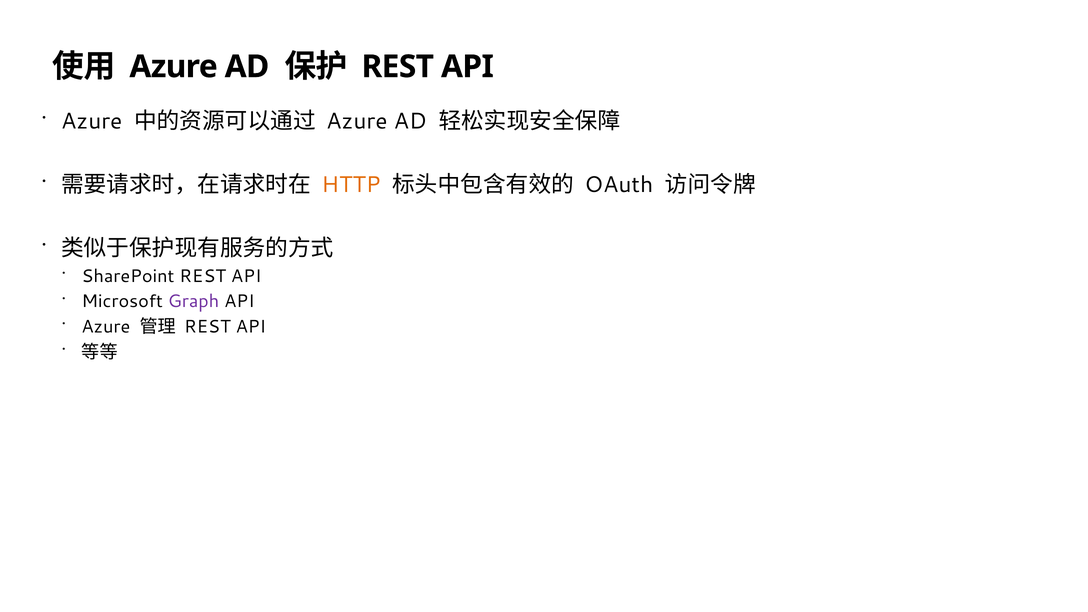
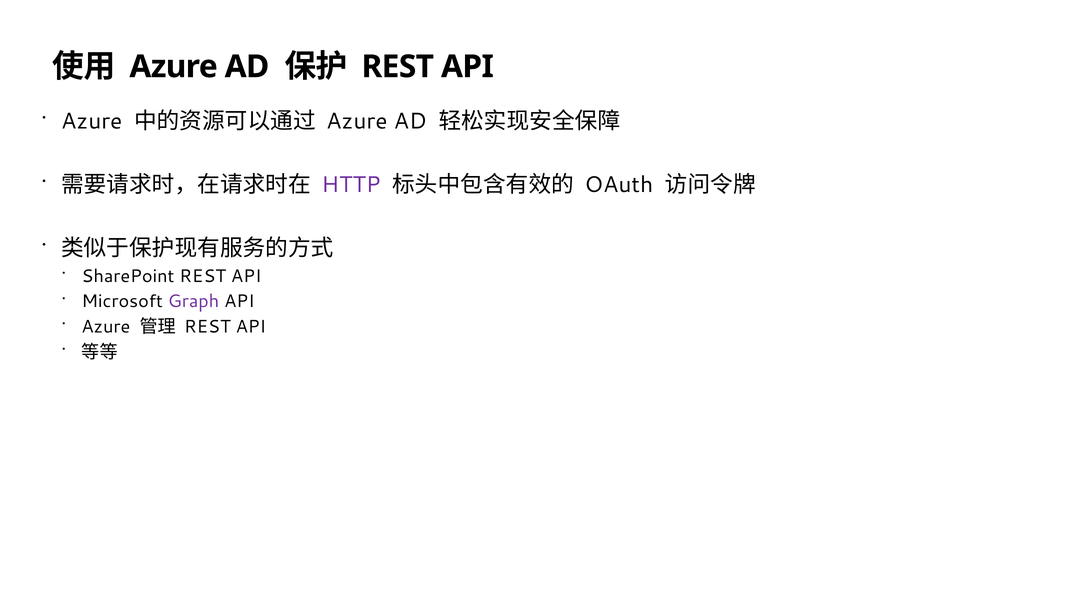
HTTP colour: orange -> purple (351, 185)
